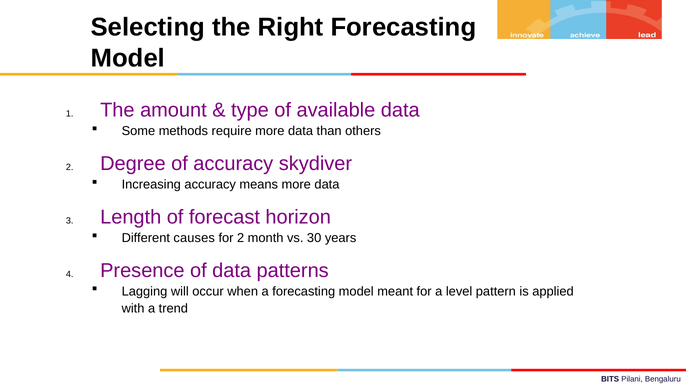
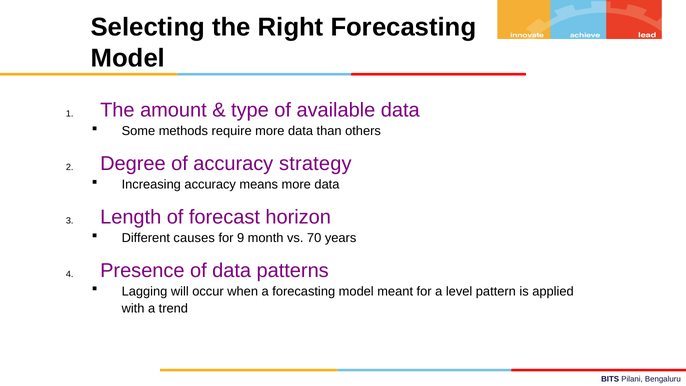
skydiver: skydiver -> strategy (315, 164)
for 2: 2 -> 9 (241, 238)
30: 30 -> 70 (314, 238)
